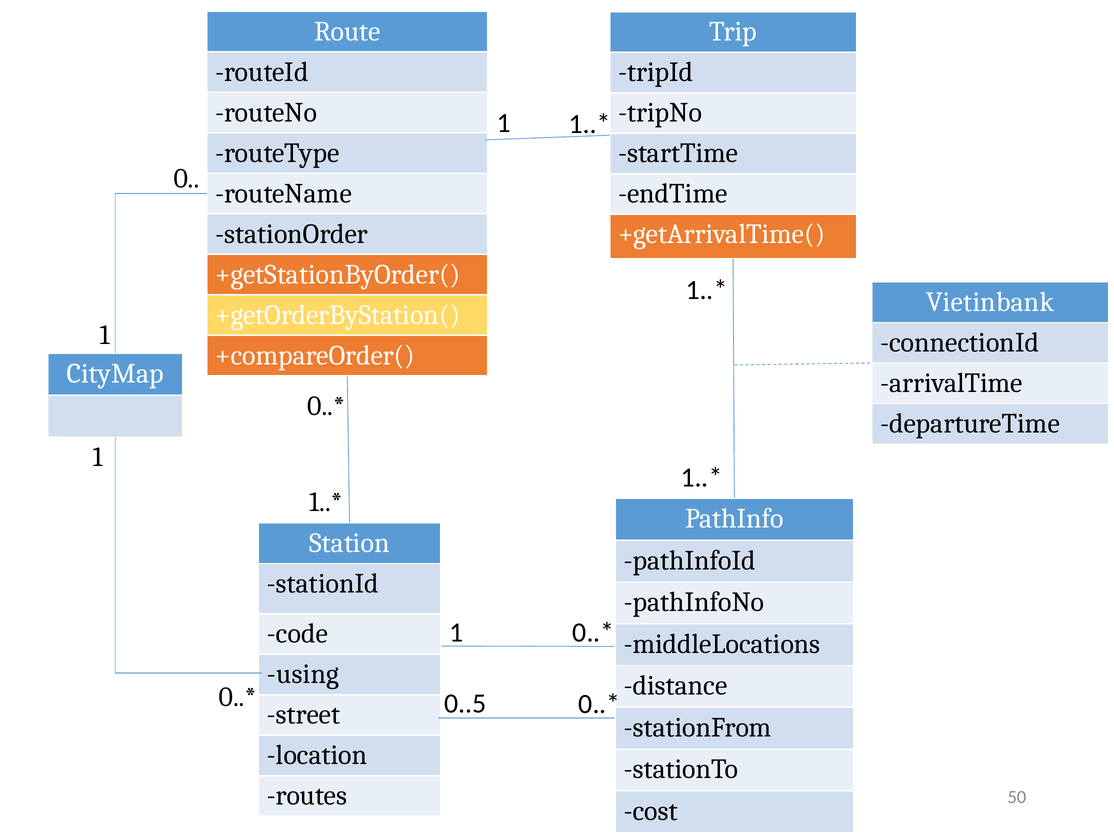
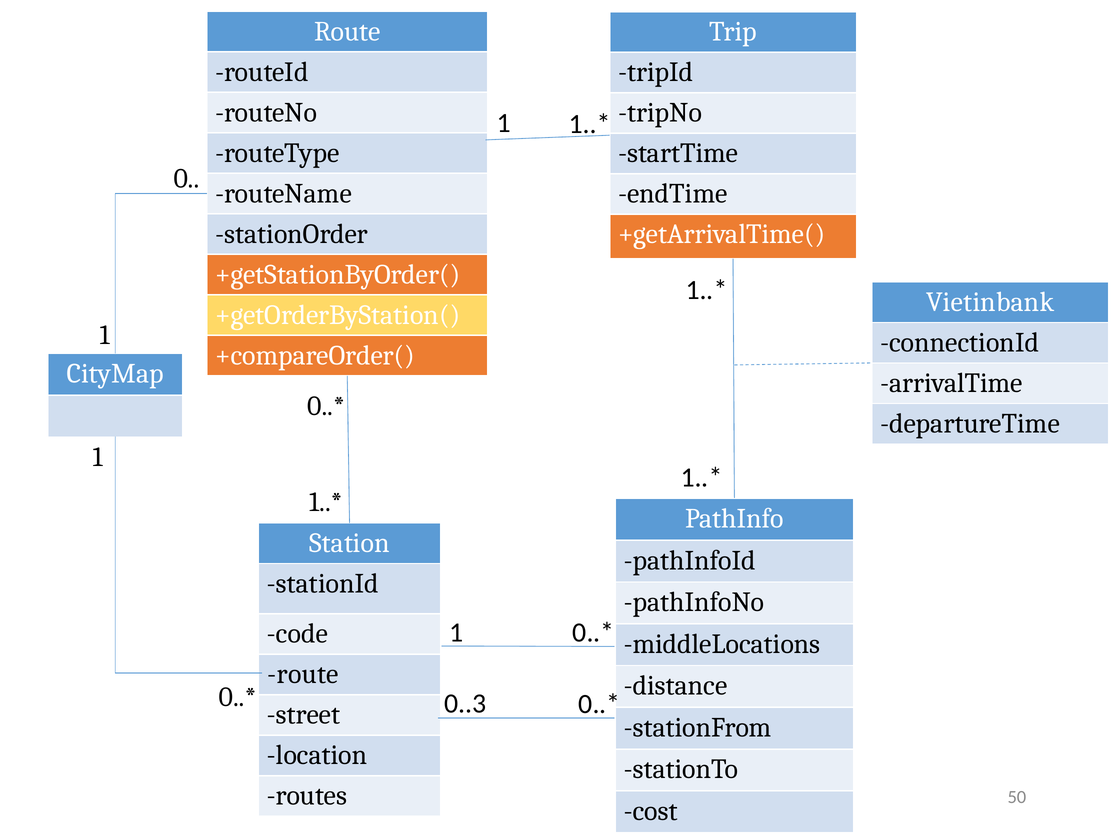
using: using -> route (303, 675)
0..5: 0..5 -> 0..3 (465, 704)
